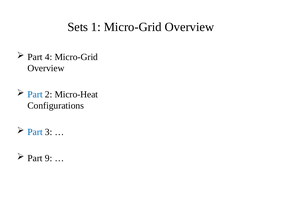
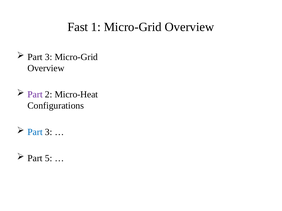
Sets: Sets -> Fast (78, 27)
4: 4 -> 3 (49, 57)
Part colour: blue -> purple (35, 95)
9: 9 -> 5 (49, 159)
